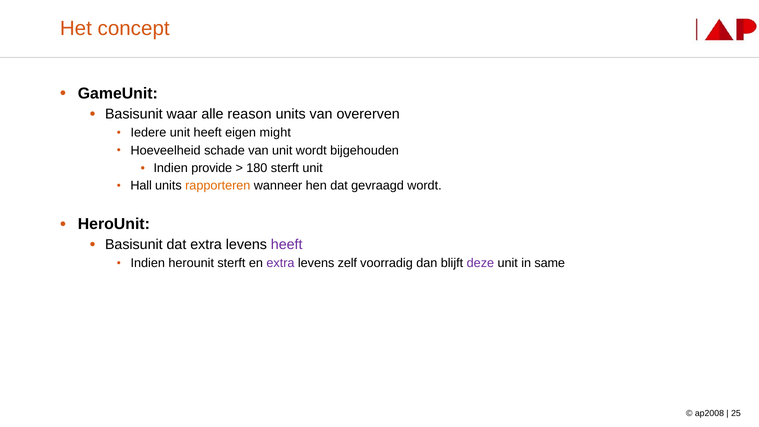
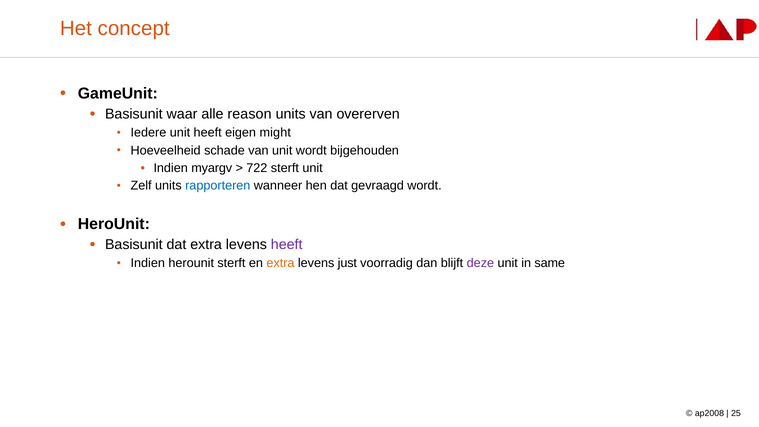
provide: provide -> myargv (212, 168)
180: 180 -> 722 (257, 168)
Hall: Hall -> Zelf (141, 186)
rapporteren colour: orange -> blue (218, 186)
extra colour: purple -> orange (280, 263)
zelf: zelf -> just (347, 263)
